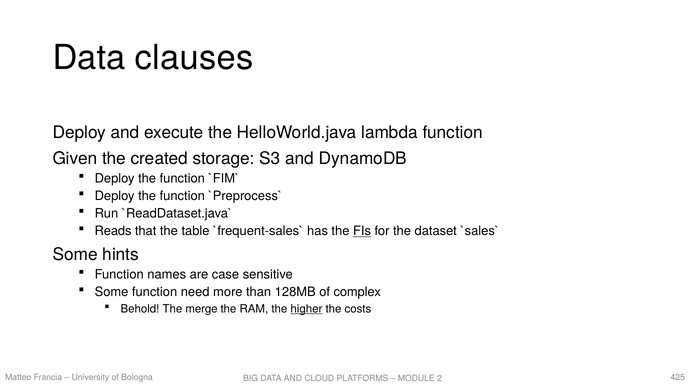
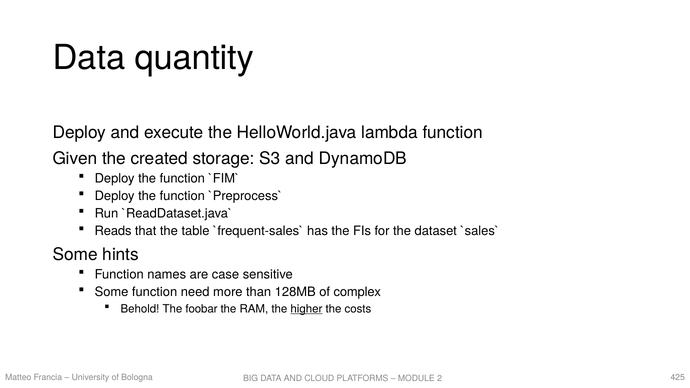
clauses: clauses -> quantity (194, 58)
FIs underline: present -> none (362, 231)
merge: merge -> foobar (201, 309)
